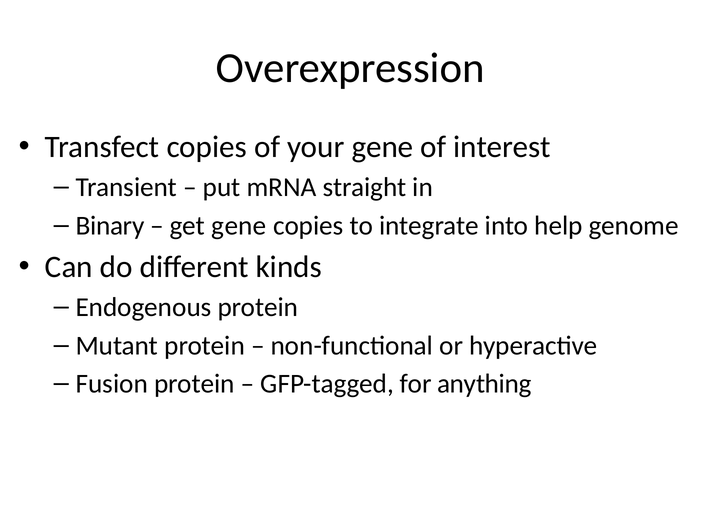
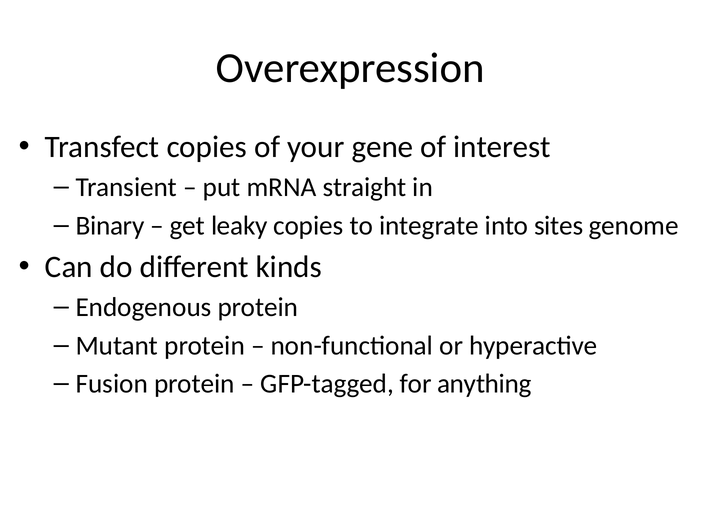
get gene: gene -> leaky (239, 226)
help: help -> sites (559, 226)
